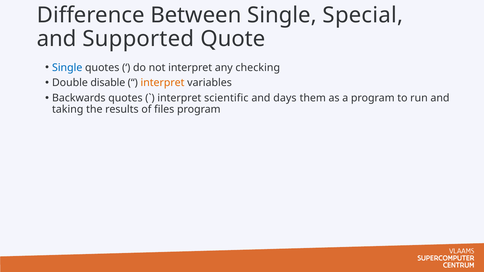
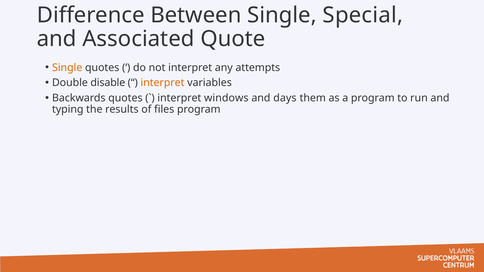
Supported: Supported -> Associated (138, 39)
Single colour: blue -> orange (67, 68)
checking: checking -> attempts (258, 68)
scientific: scientific -> windows (226, 98)
taking: taking -> typing (68, 109)
